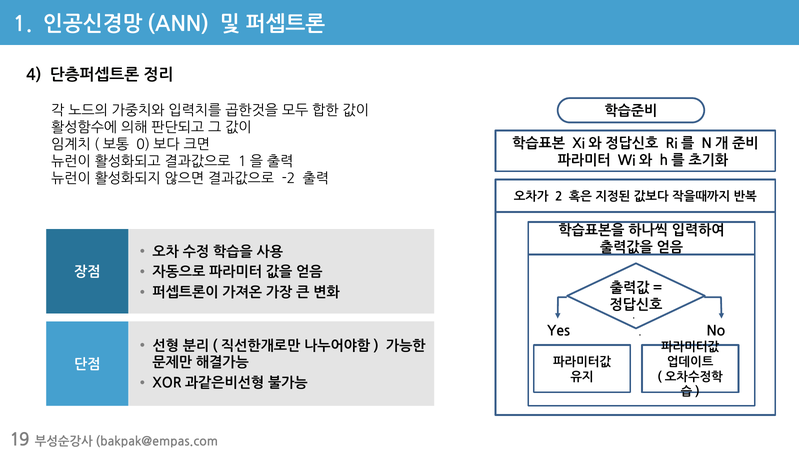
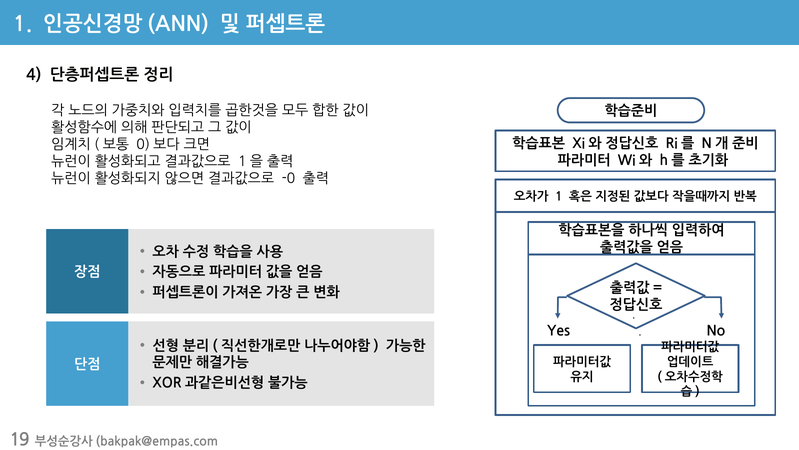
-2: -2 -> -0 (288, 178)
2: 2 -> 1 (559, 196)
